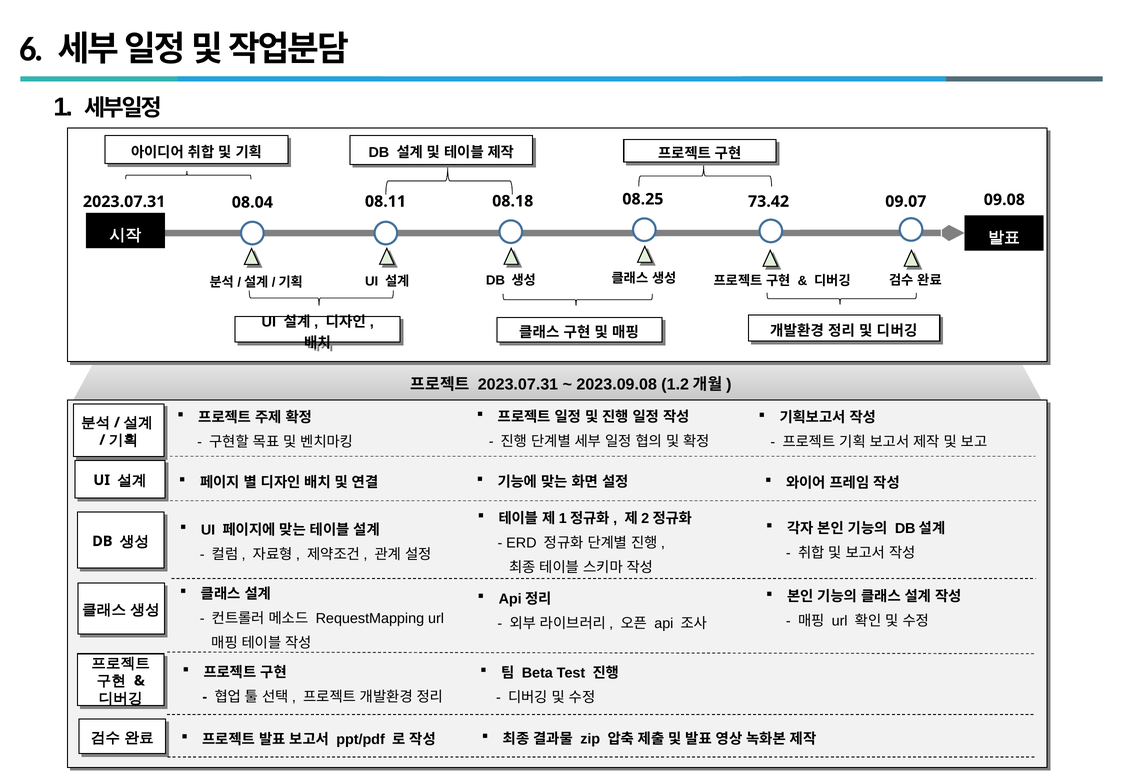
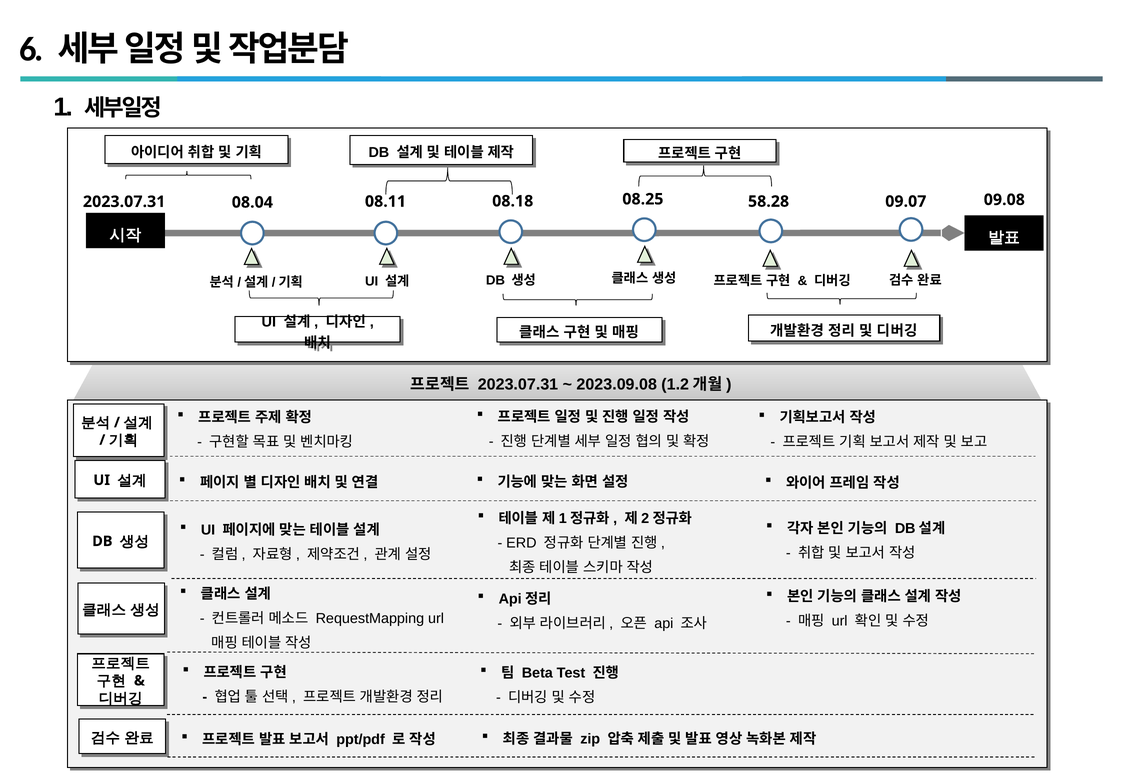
73.42: 73.42 -> 58.28 (769, 202)
